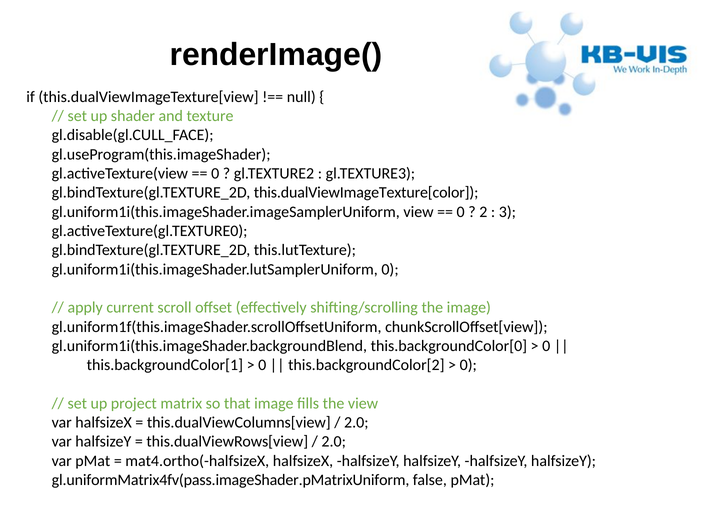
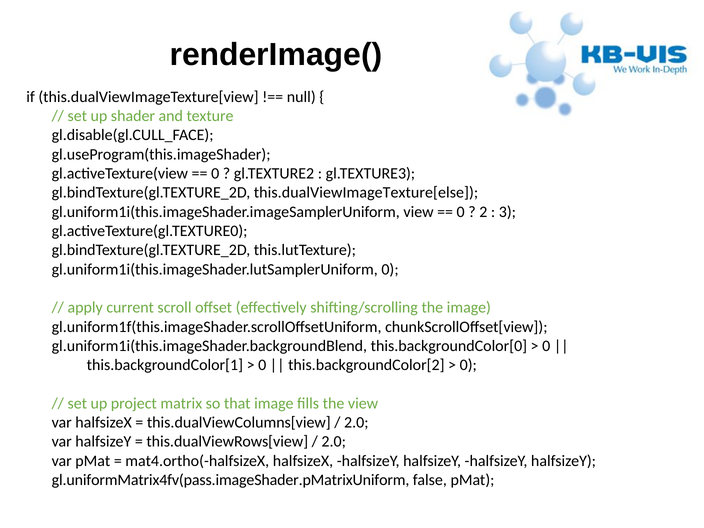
this.dualViewImageTexture[color: this.dualViewImageTexture[color -> this.dualViewImageTexture[else (366, 193)
